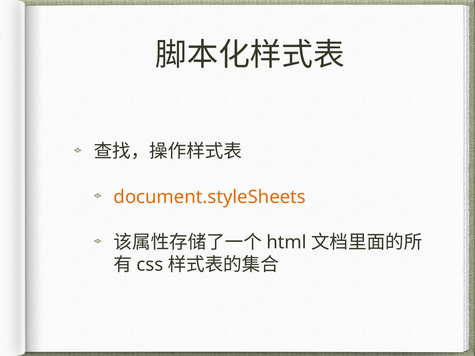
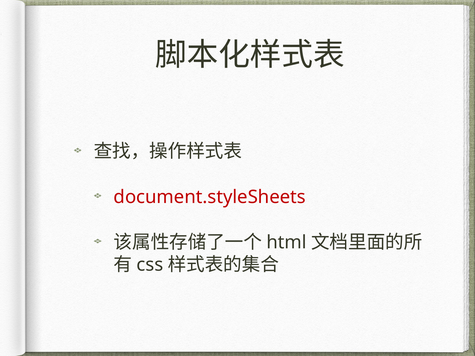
document.styleSheets colour: orange -> red (210, 197)
